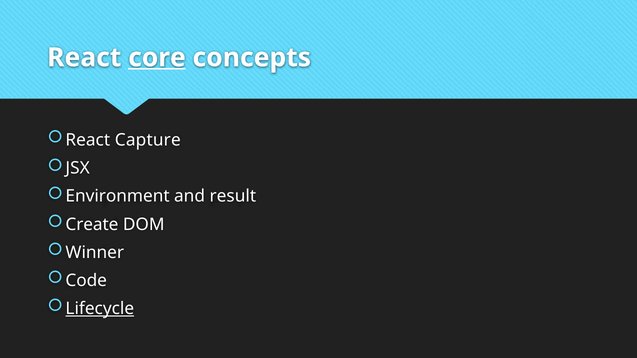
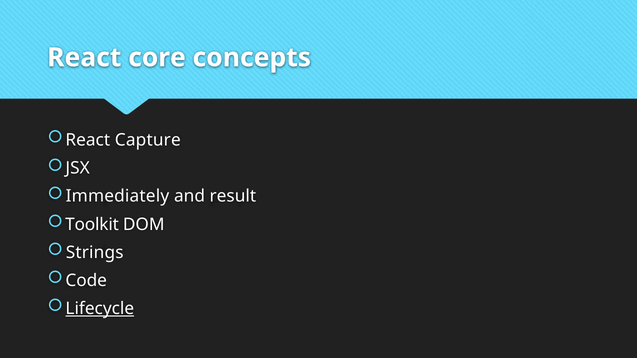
core underline: present -> none (157, 58)
Environment: Environment -> Immediately (117, 196)
Create: Create -> Toolkit (92, 225)
Winner: Winner -> Strings (95, 253)
